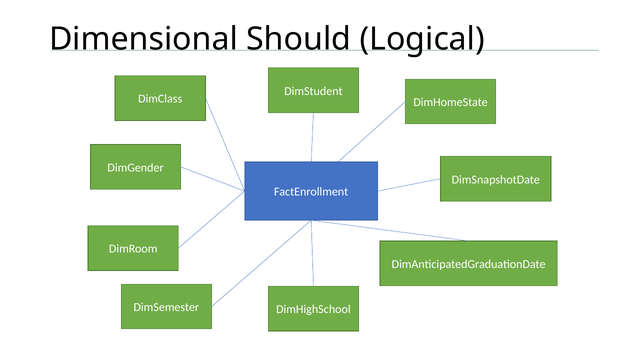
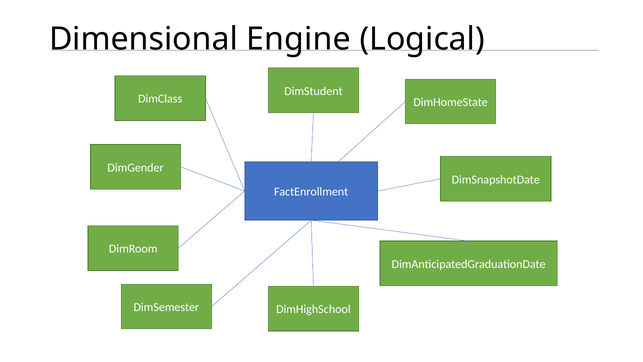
Should: Should -> Engine (299, 39)
